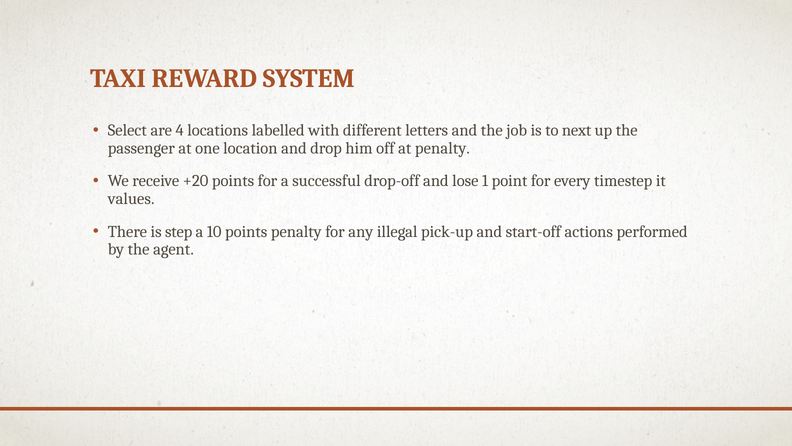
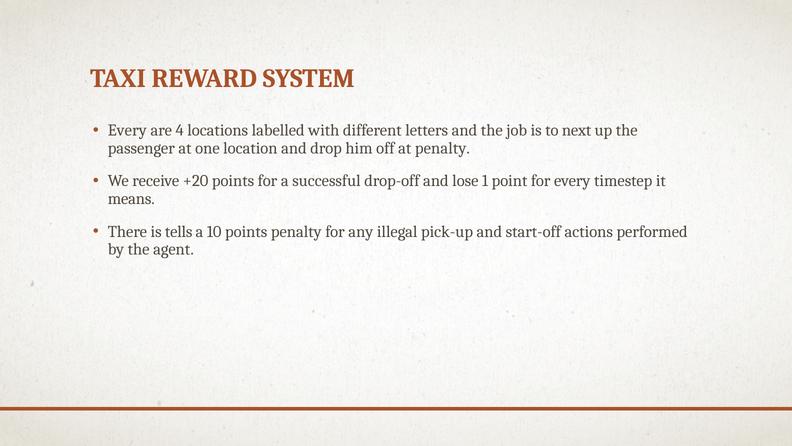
Select: Select -> Every (127, 130)
values: values -> means (131, 199)
step: step -> tells (179, 231)
